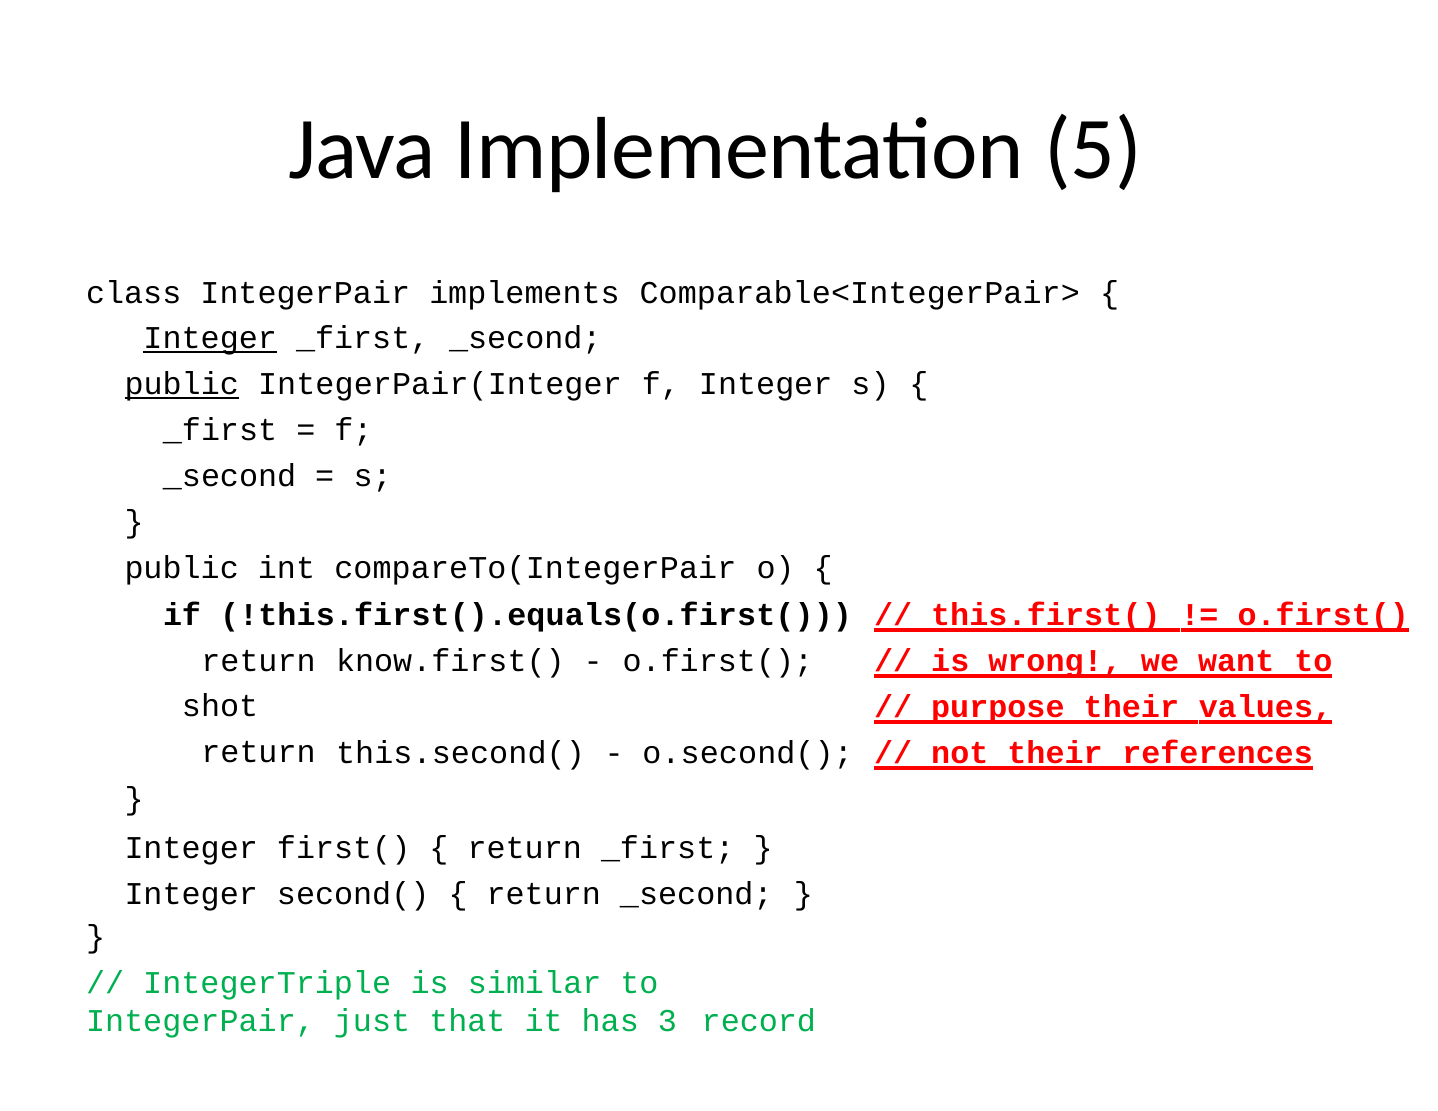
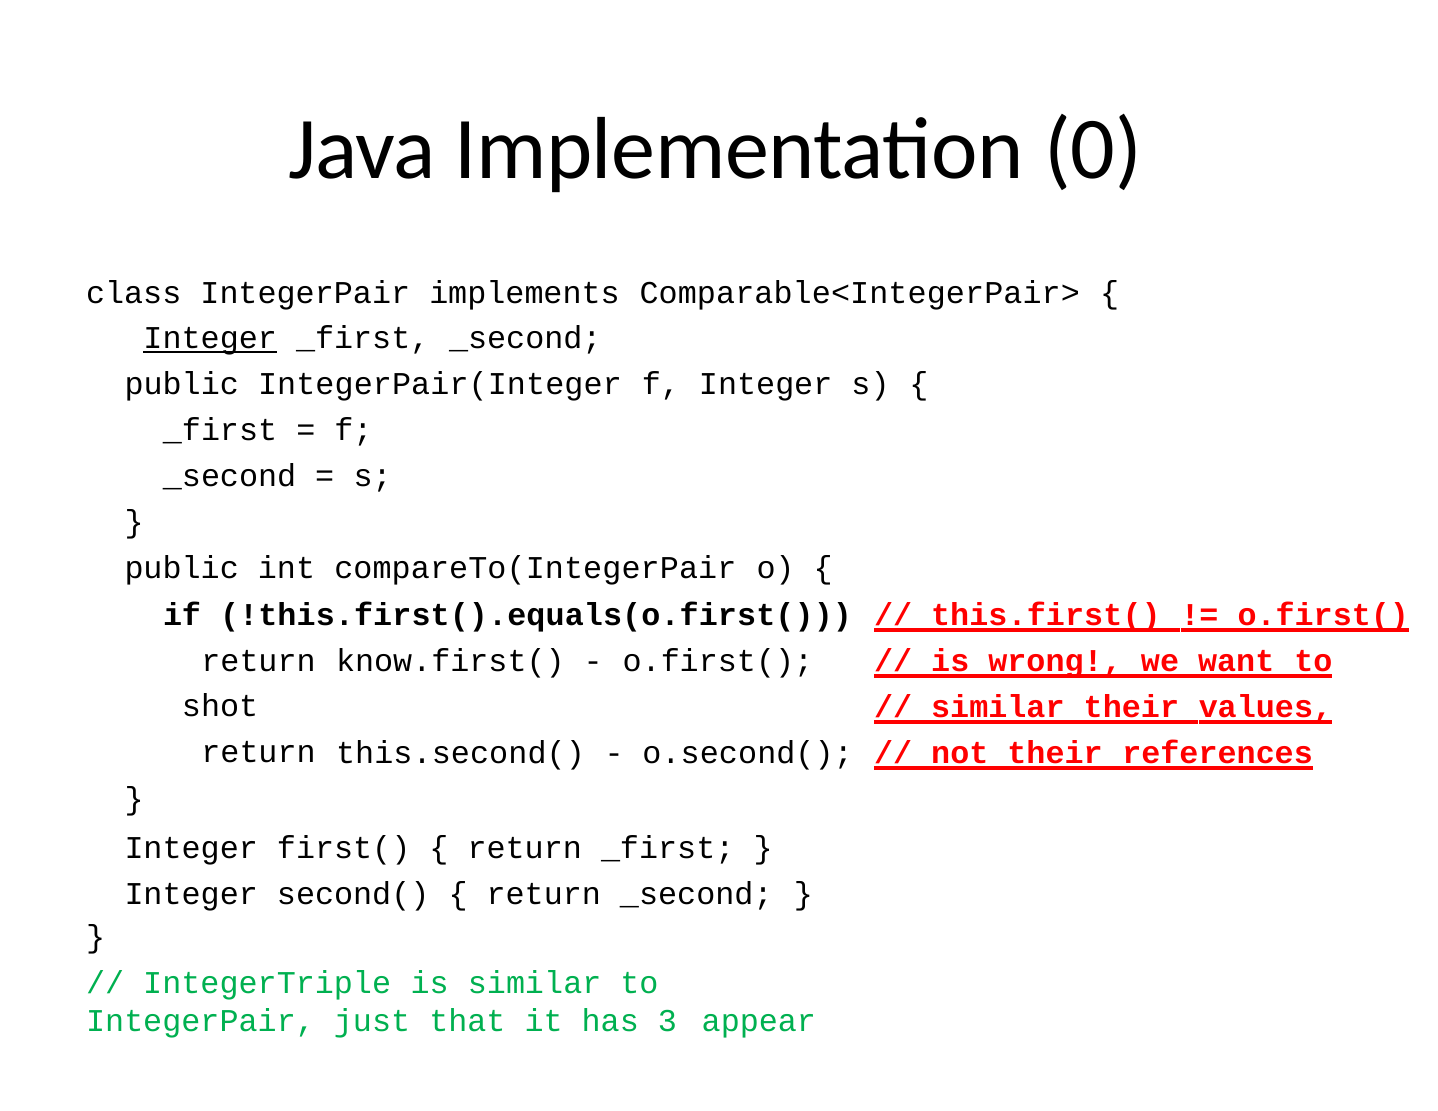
5: 5 -> 0 (1093, 150)
public underline: present -> none (182, 384)
purpose: purpose -> similar (998, 707)
record: record -> appear (759, 1021)
